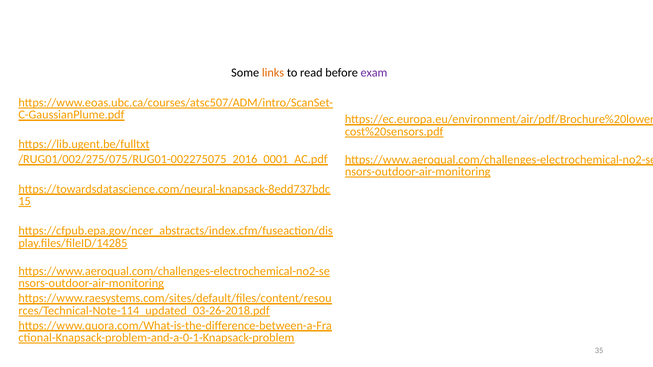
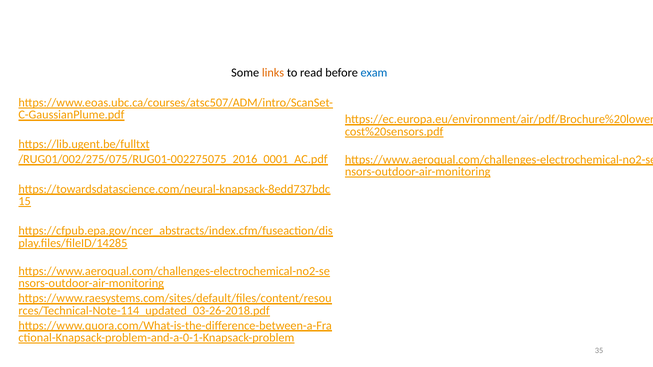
exam colour: purple -> blue (374, 73)
